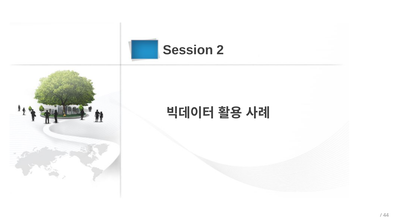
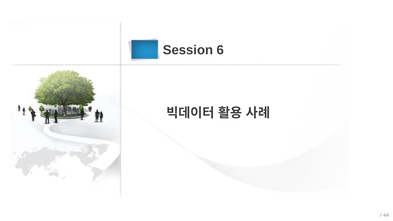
2: 2 -> 6 (220, 50)
